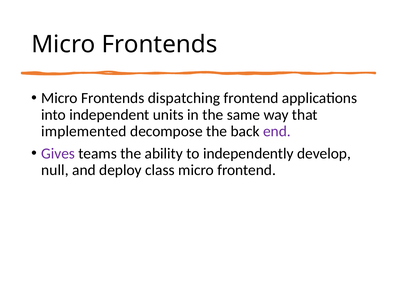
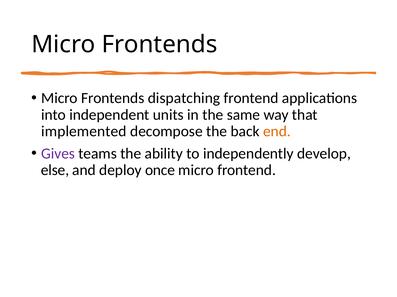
end colour: purple -> orange (277, 132)
null: null -> else (55, 171)
class: class -> once (160, 171)
